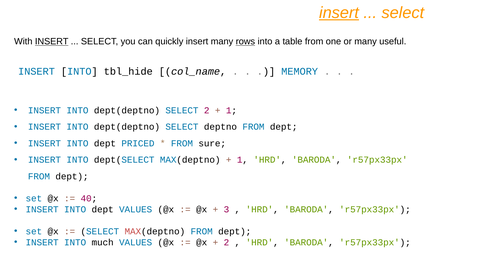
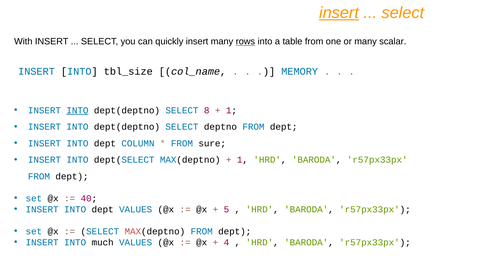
INSERT underline: present -> none (52, 42)
useful: useful -> scalar (393, 42)
tbl_hide: tbl_hide -> tbl_size (128, 71)
INTO underline: none -> present (77, 110)
SELECT 2: 2 -> 8 (207, 110)
PRICED: PRICED -> COLUMN (138, 143)
3: 3 -> 5 (226, 209)
2: 2 -> 4 (226, 242)
